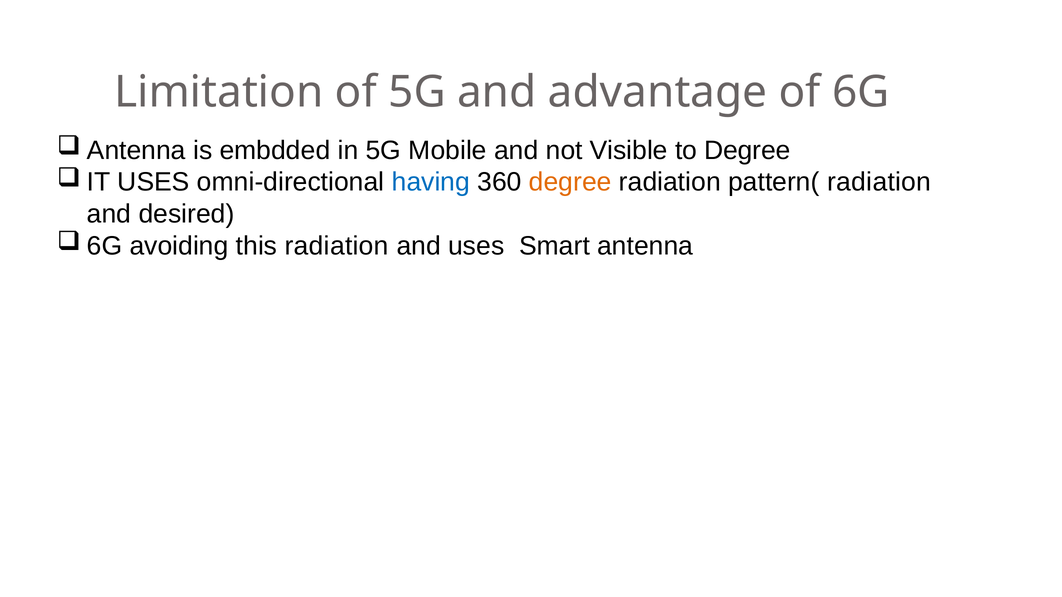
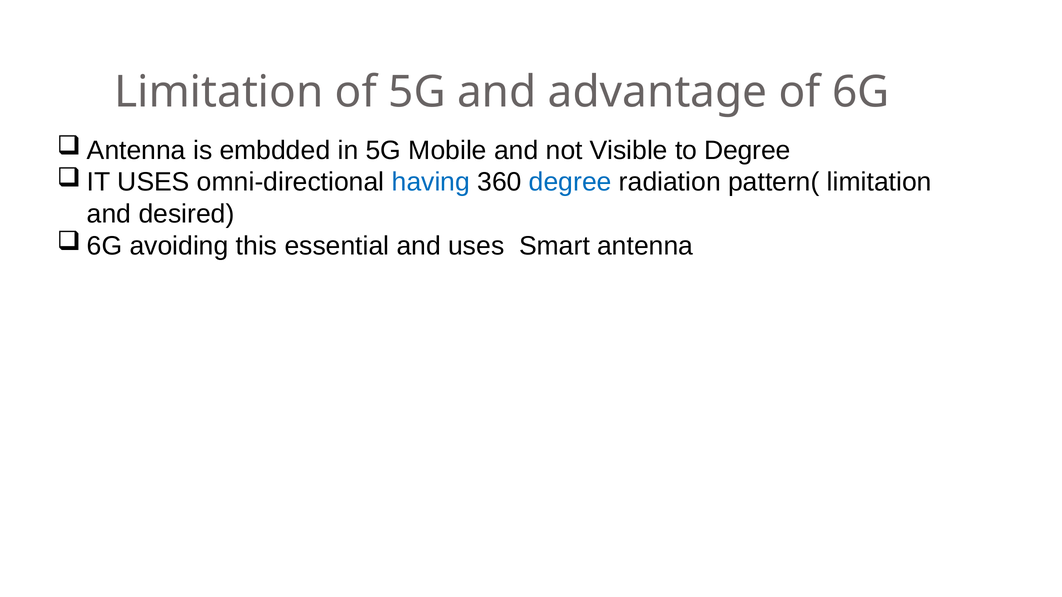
degree colour: orange -> blue (570, 182)
pattern( radiation: radiation -> limitation (879, 182)
this radiation: radiation -> essential (337, 246)
